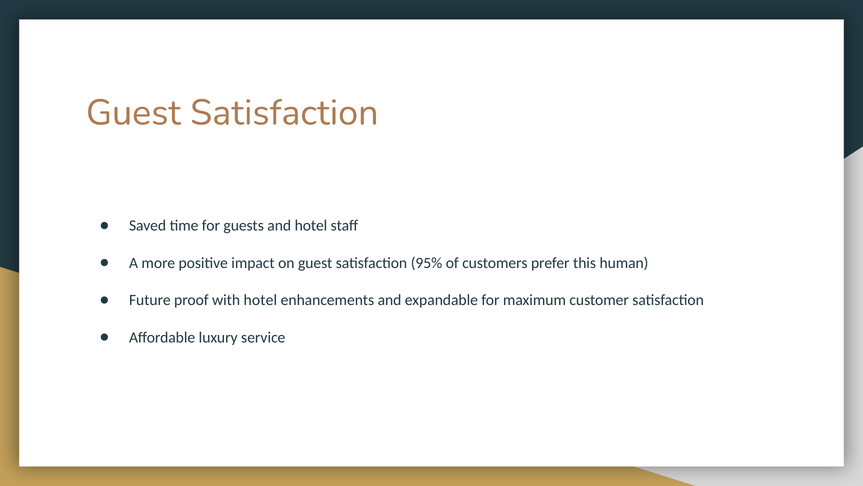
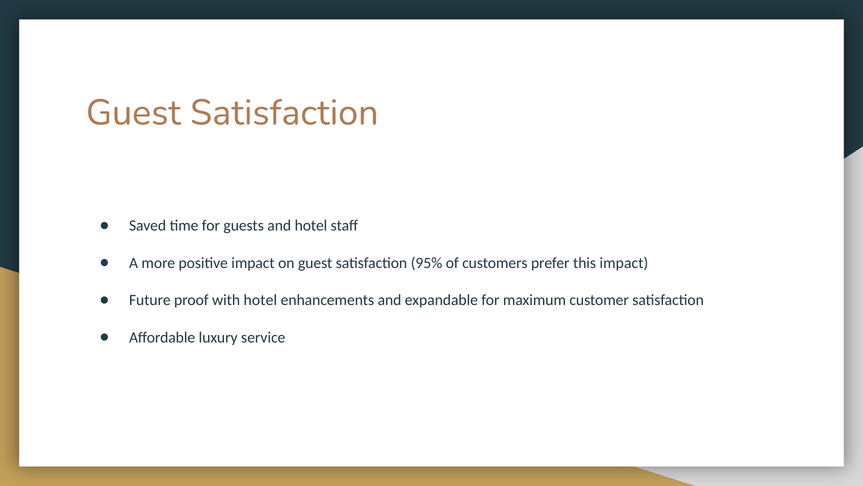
this human: human -> impact (624, 263)
